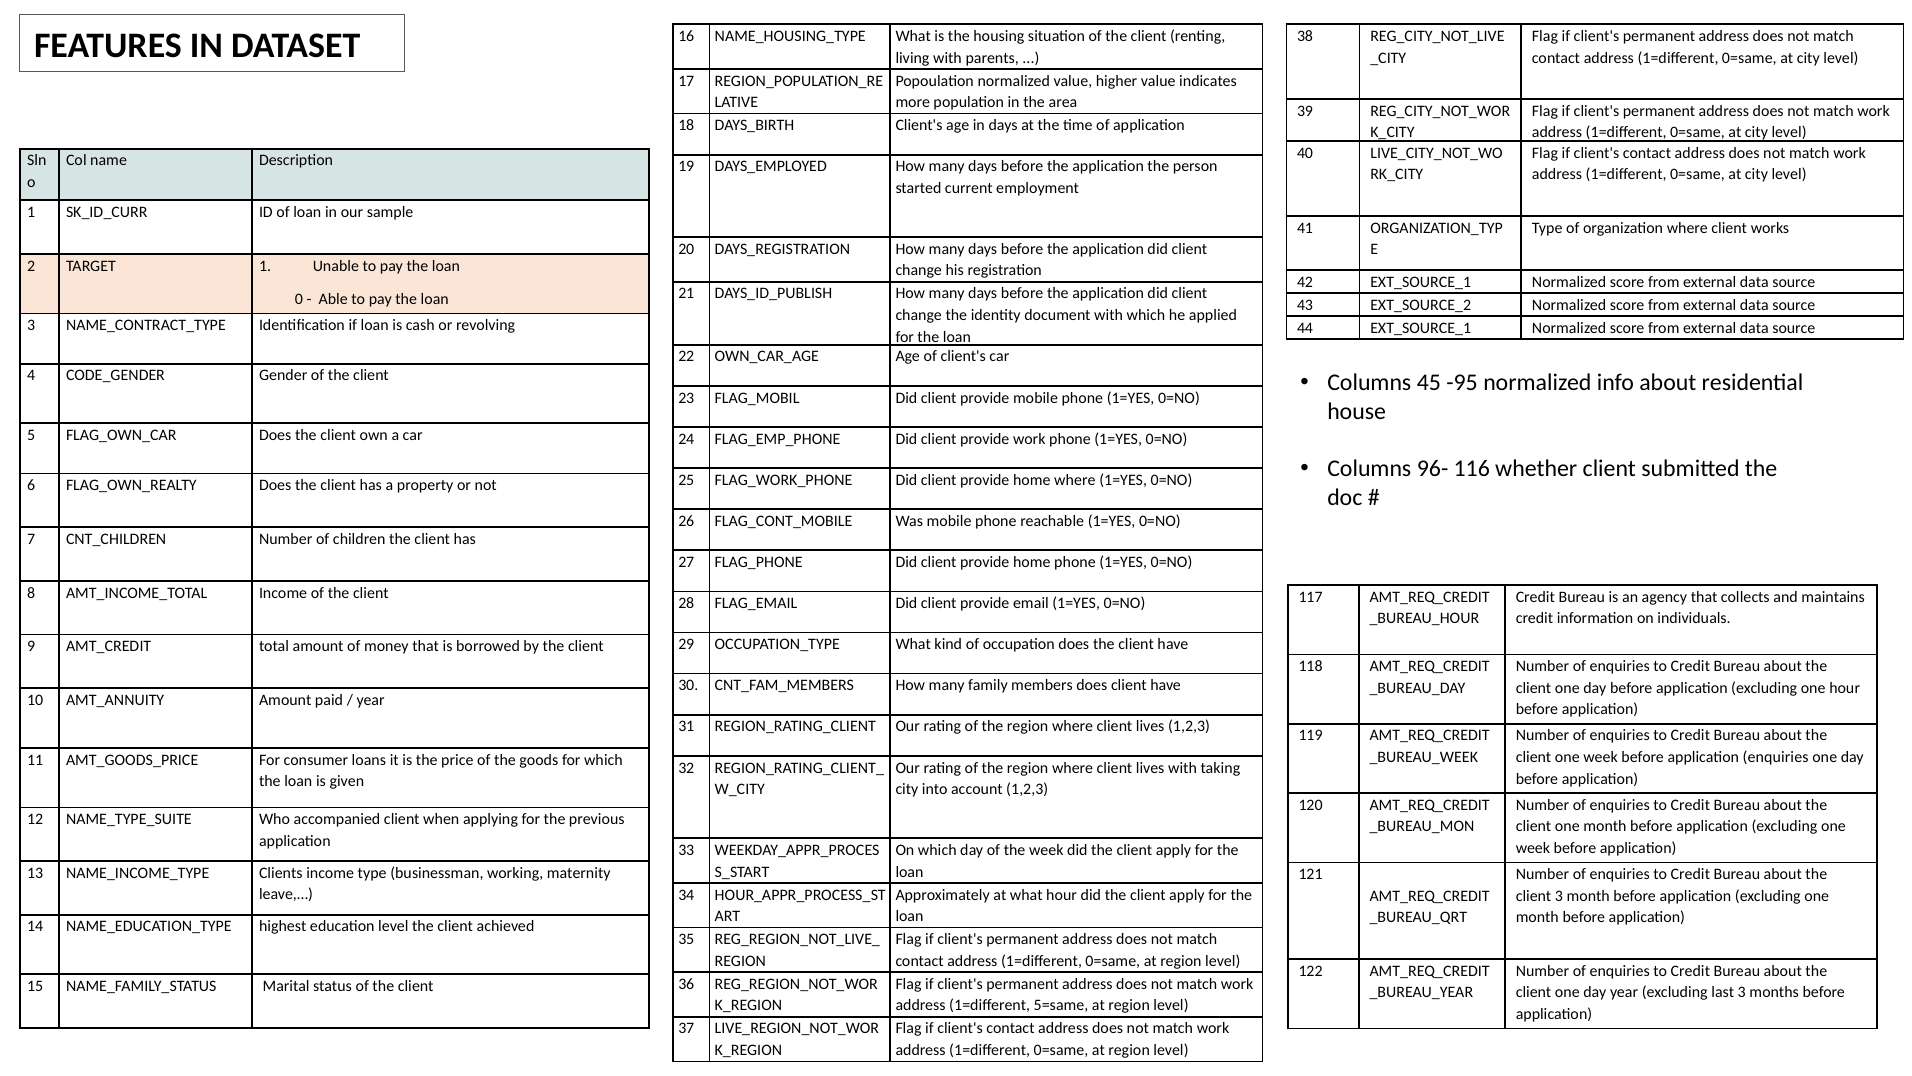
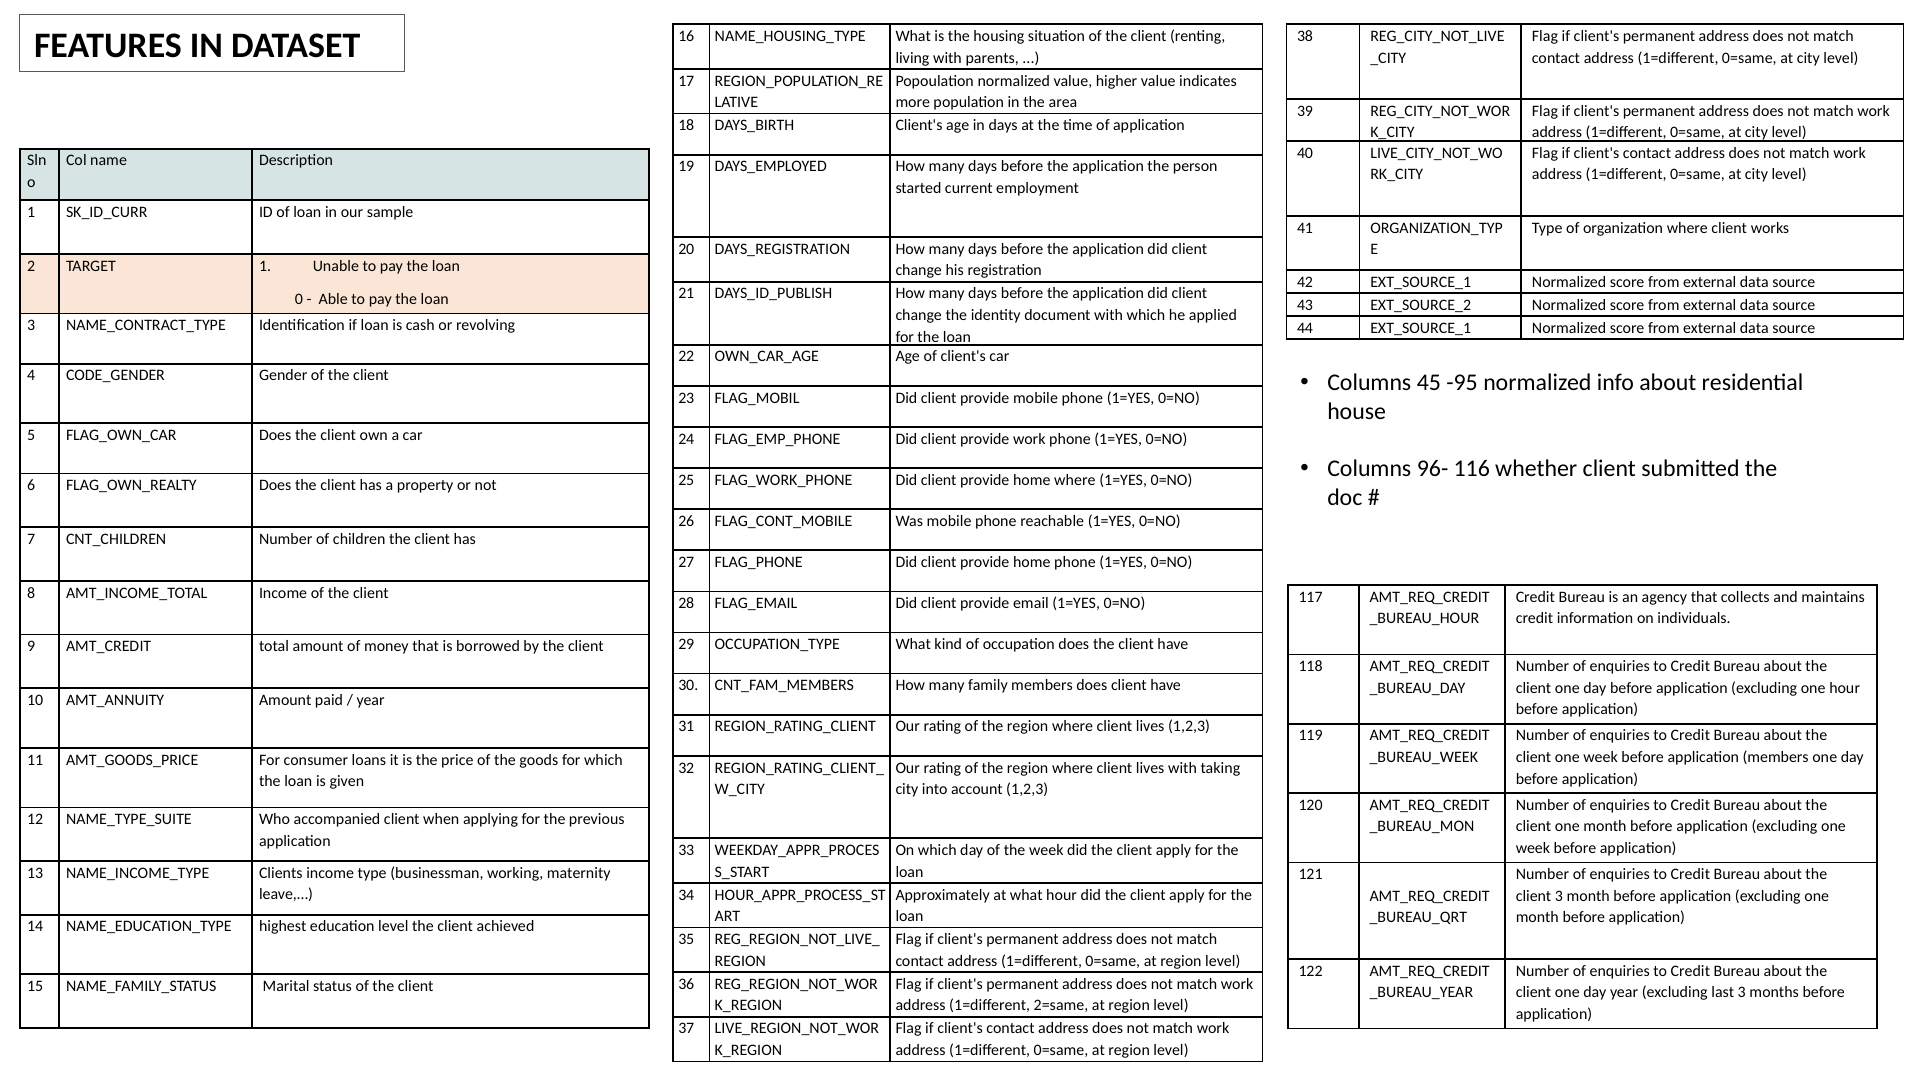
application enquiries: enquiries -> members (1776, 757)
5=same: 5=same -> 2=same (1061, 1005)
